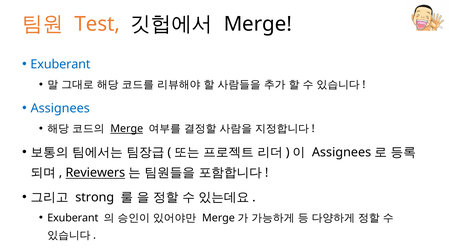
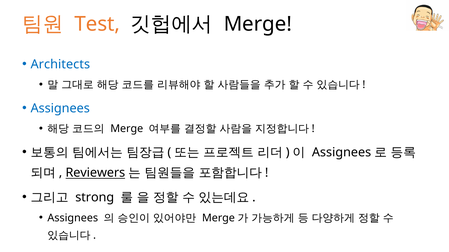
Exuberant: Exuberant -> Architects (60, 64)
Merge underline: present -> none (127, 129)
Exuberant: Exuberant -> Assignees (73, 218)
